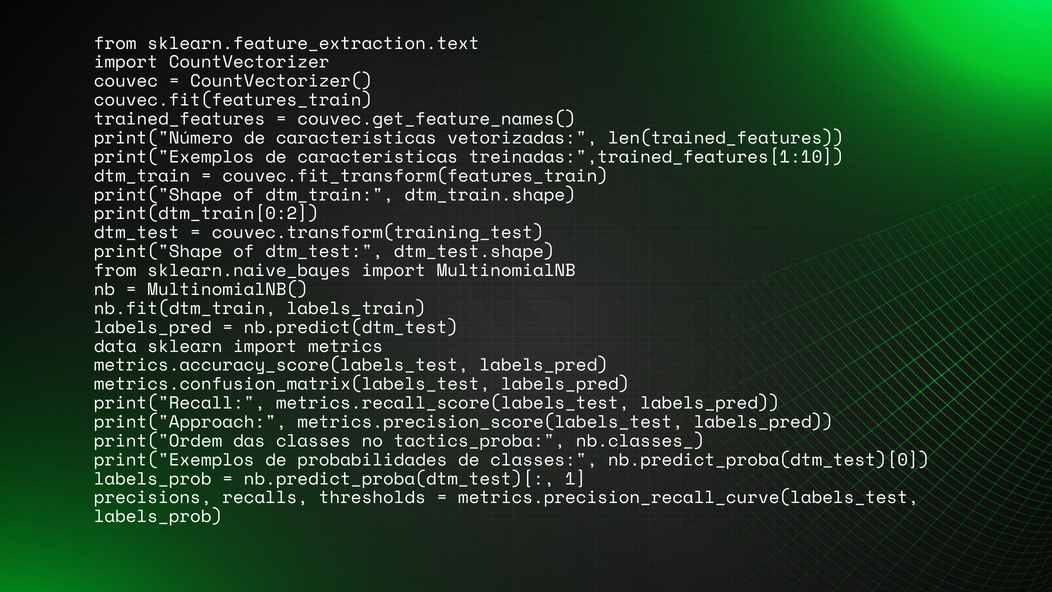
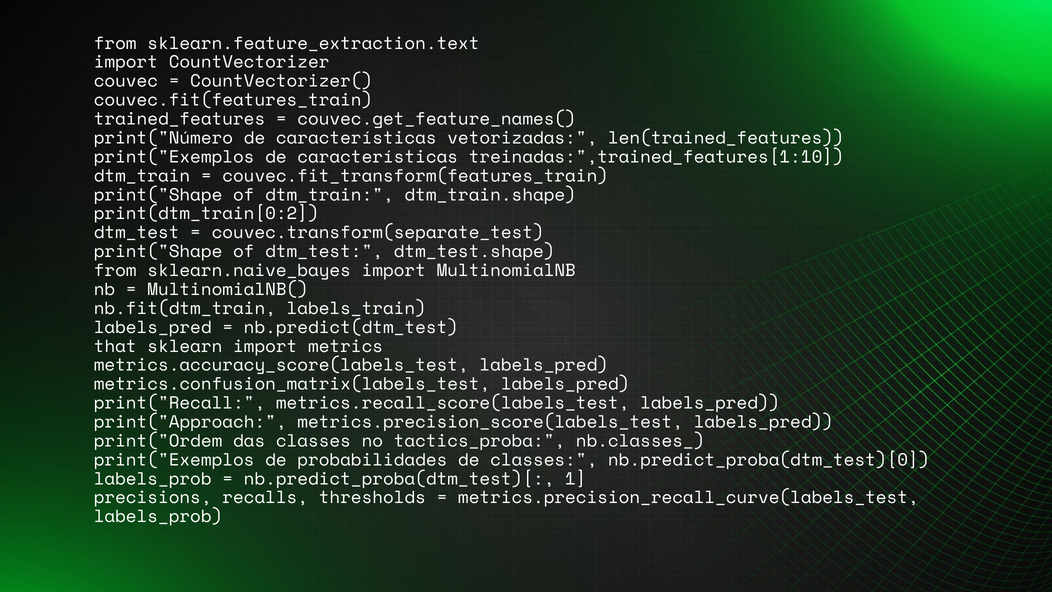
couvec.transform(training_test: couvec.transform(training_test -> couvec.transform(separate_test (378, 233)
data: data -> that (115, 346)
